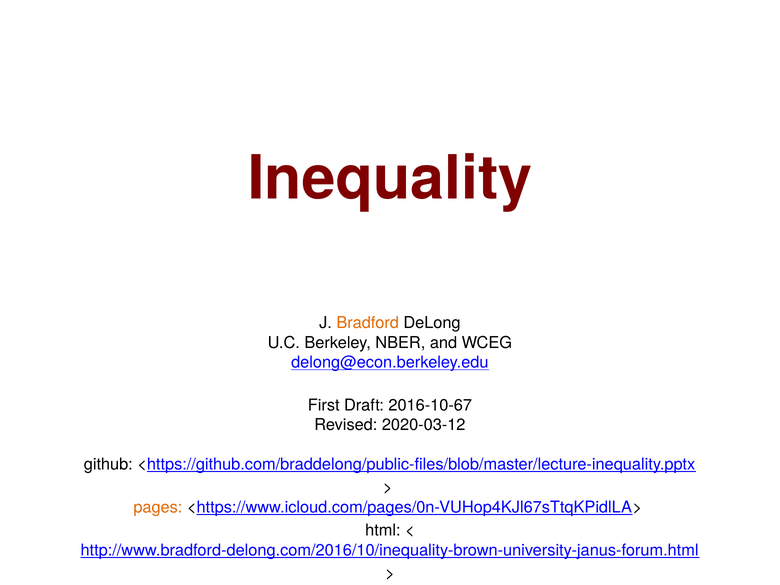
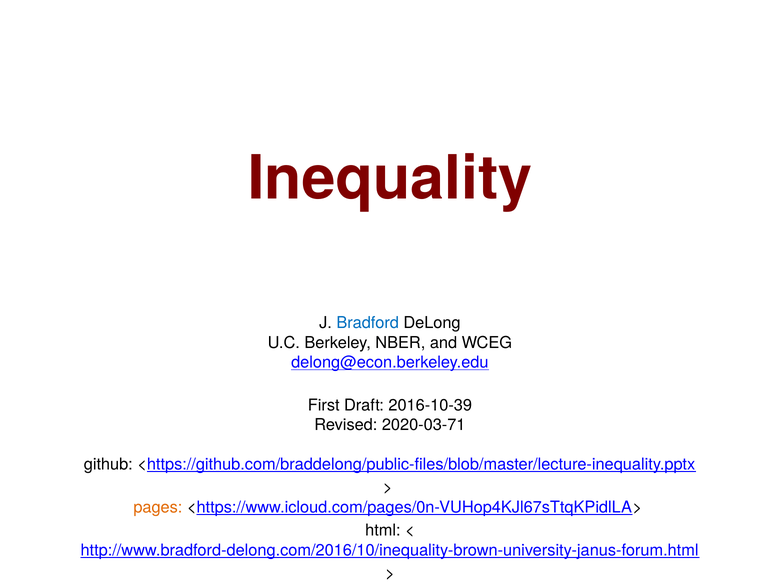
Bradford colour: orange -> blue (368, 323)
2016-10-67: 2016-10-67 -> 2016-10-39 (430, 405)
2020-03-12: 2020-03-12 -> 2020-03-71 (424, 425)
